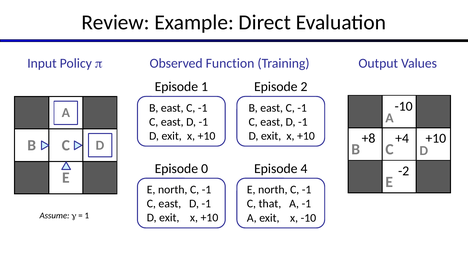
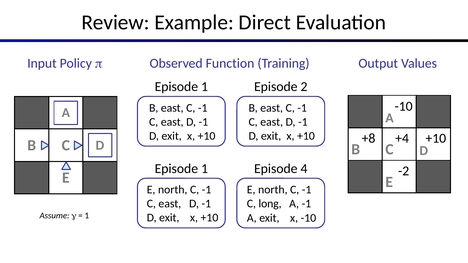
0: 0 -> 1 (205, 169)
that: that -> long (270, 204)
